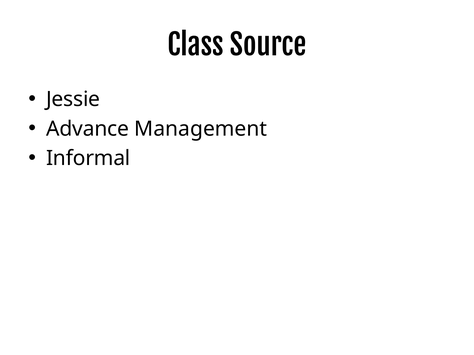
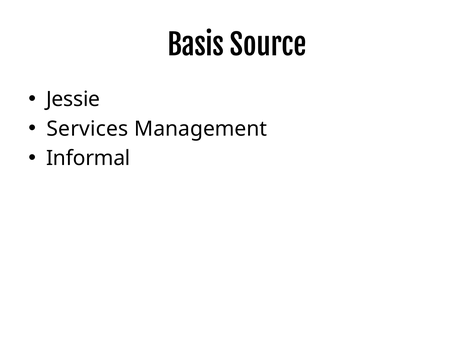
Class: Class -> Basis (196, 46)
Advance: Advance -> Services (87, 129)
